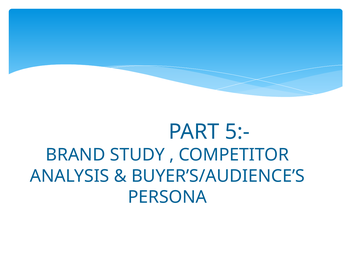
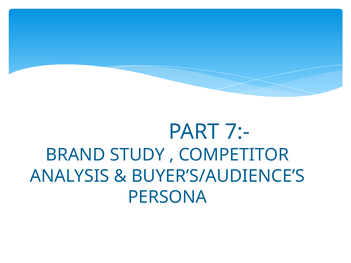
5:-: 5:- -> 7:- (237, 132)
